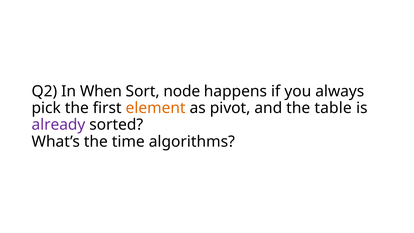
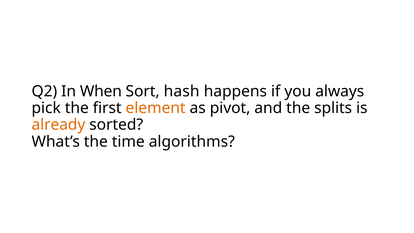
node: node -> hash (182, 91)
table: table -> splits (333, 108)
already colour: purple -> orange (58, 125)
